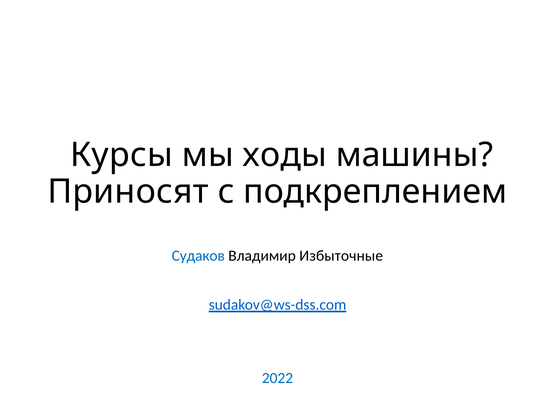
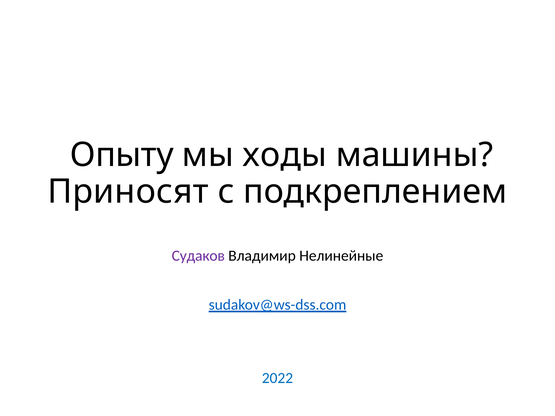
Курсы: Курсы -> Опыту (122, 155)
Судаков colour: blue -> purple (198, 256)
Избыточные: Избыточные -> Нелинейные (341, 256)
